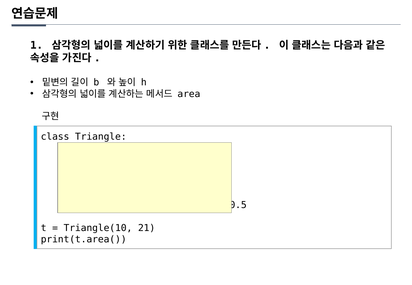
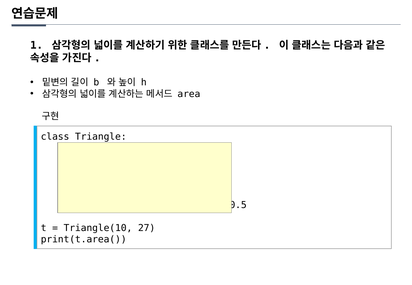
21: 21 -> 27 (147, 228)
